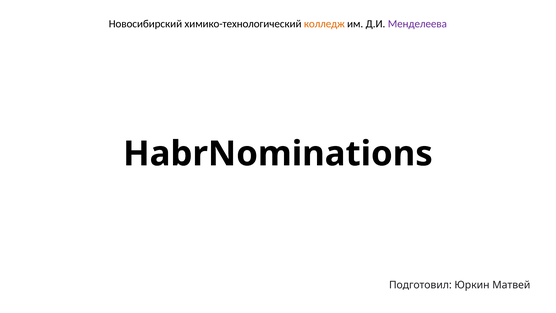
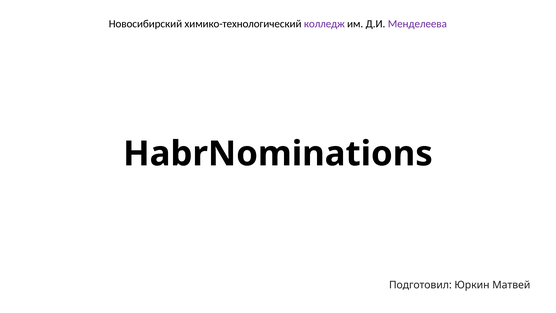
колледж colour: orange -> purple (324, 24)
